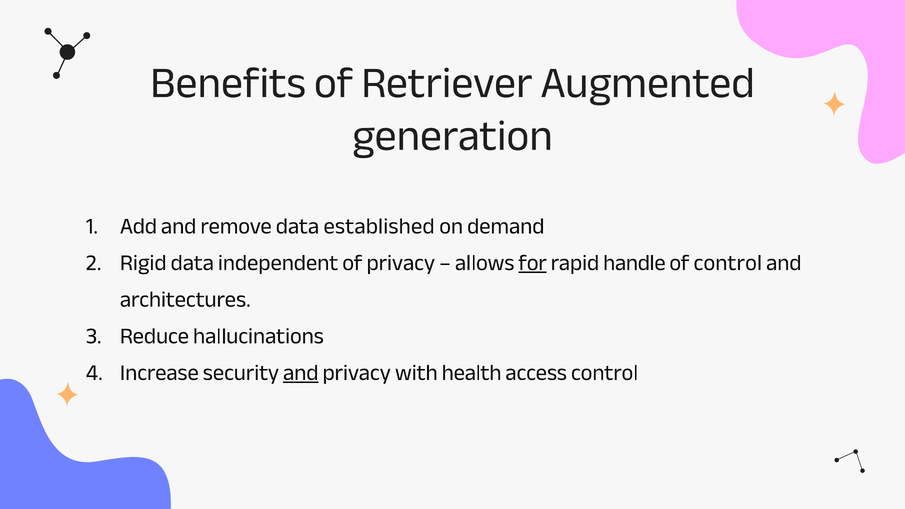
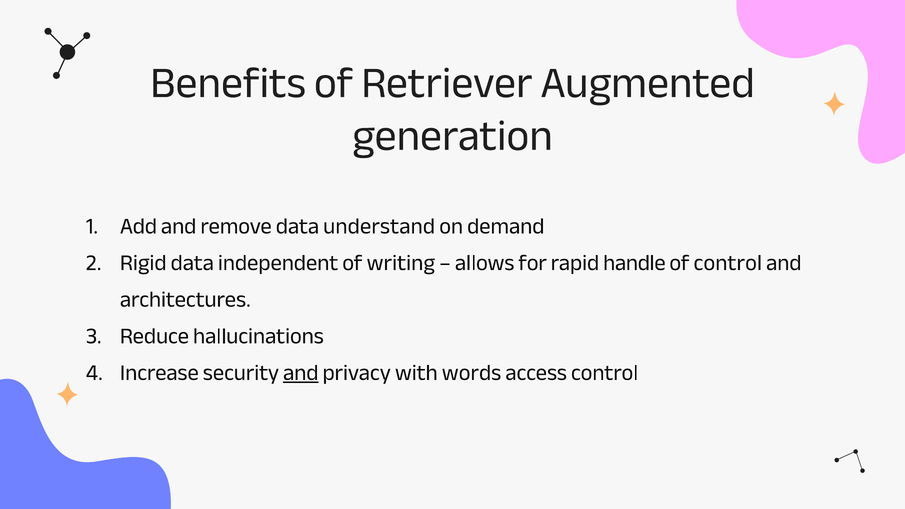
established: established -> understand (379, 226)
of privacy: privacy -> writing (401, 263)
for underline: present -> none (533, 263)
health: health -> words (471, 372)
